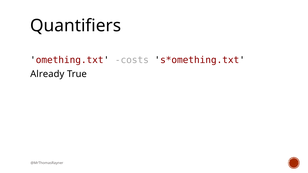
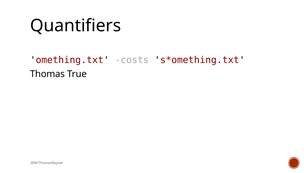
Already: Already -> Thomas (47, 74)
